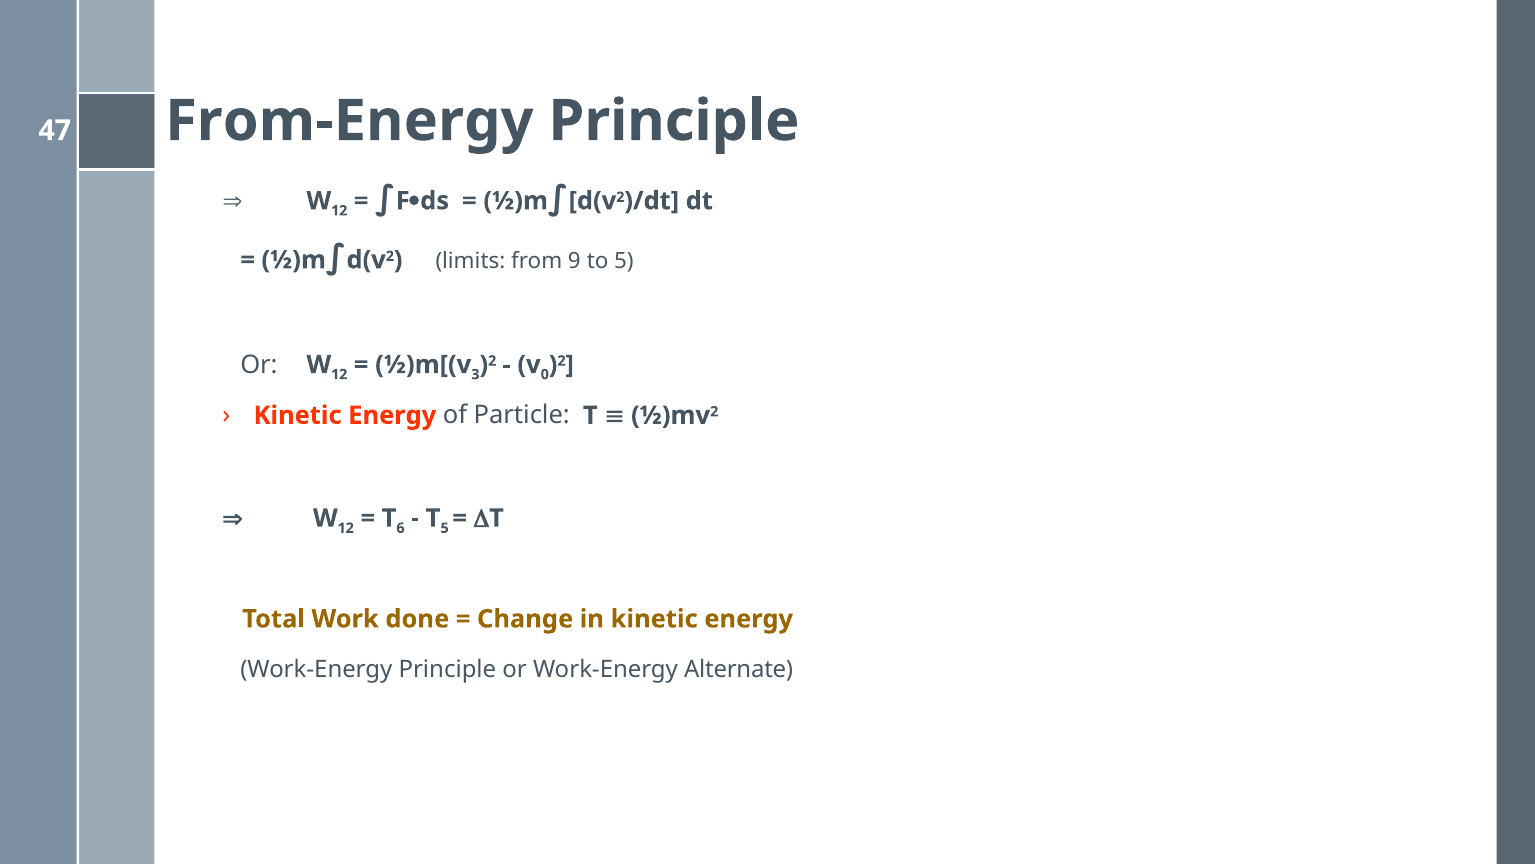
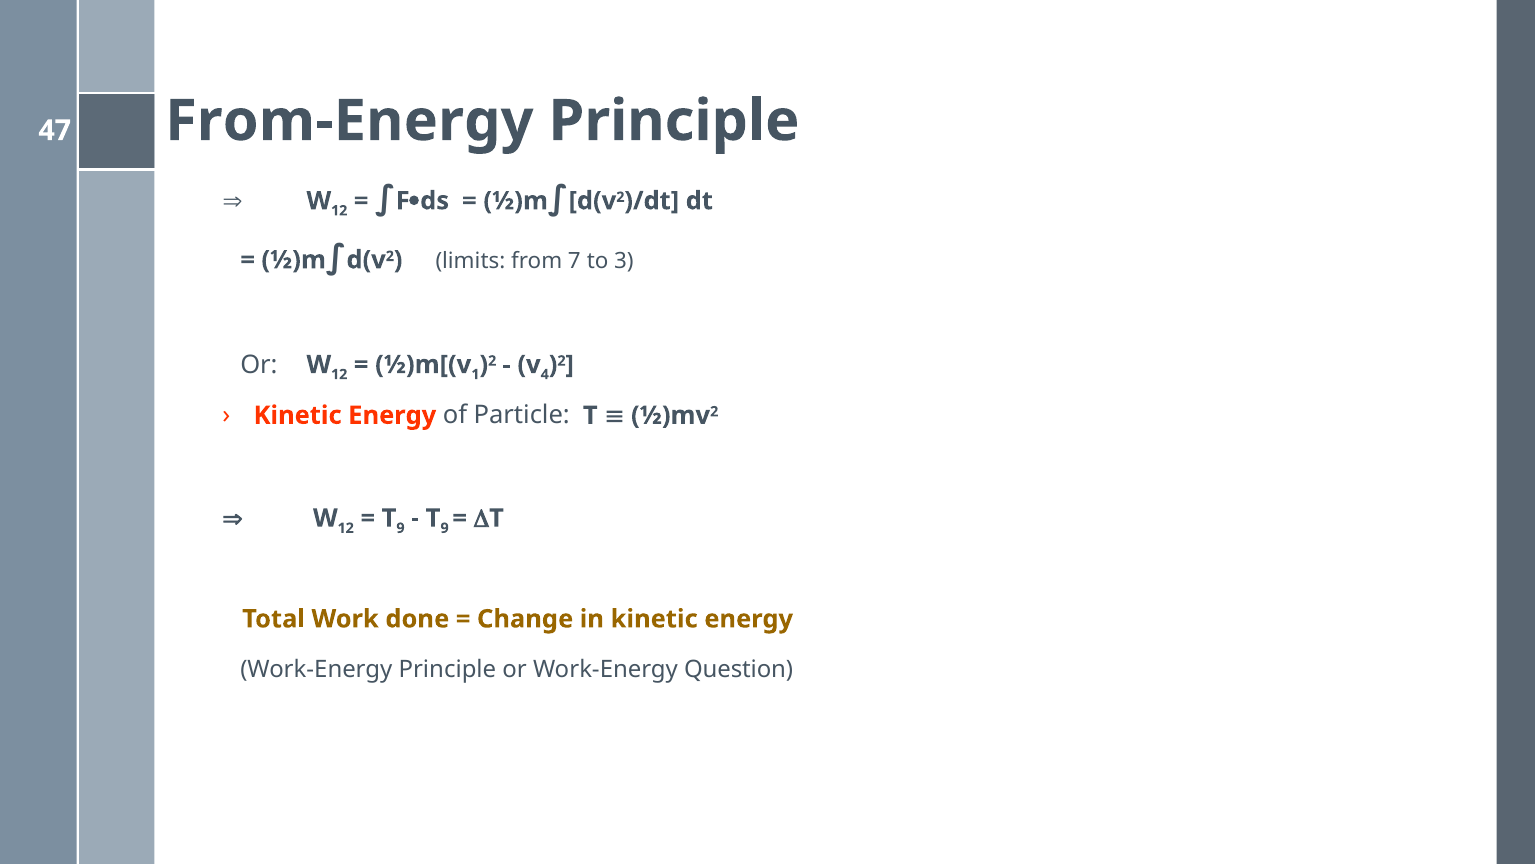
9: 9 -> 7 (574, 261)
to 5: 5 -> 3 (624, 261)
3: 3 -> 1 (475, 374)
0: 0 -> 4 (545, 374)
6: 6 -> 9 (400, 528)
5: 5 -> 9 (445, 528)
Alternate: Alternate -> Question (739, 669)
